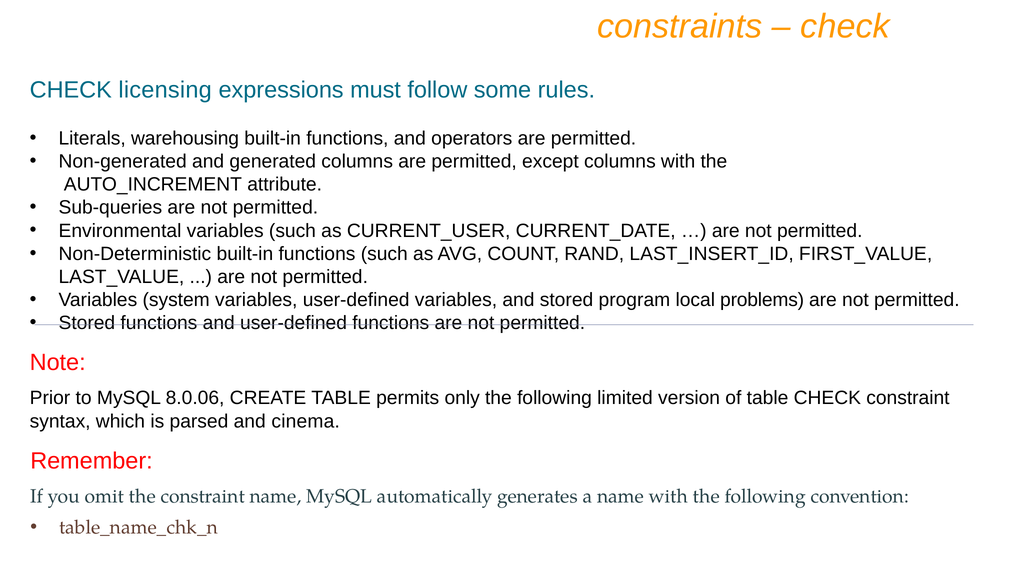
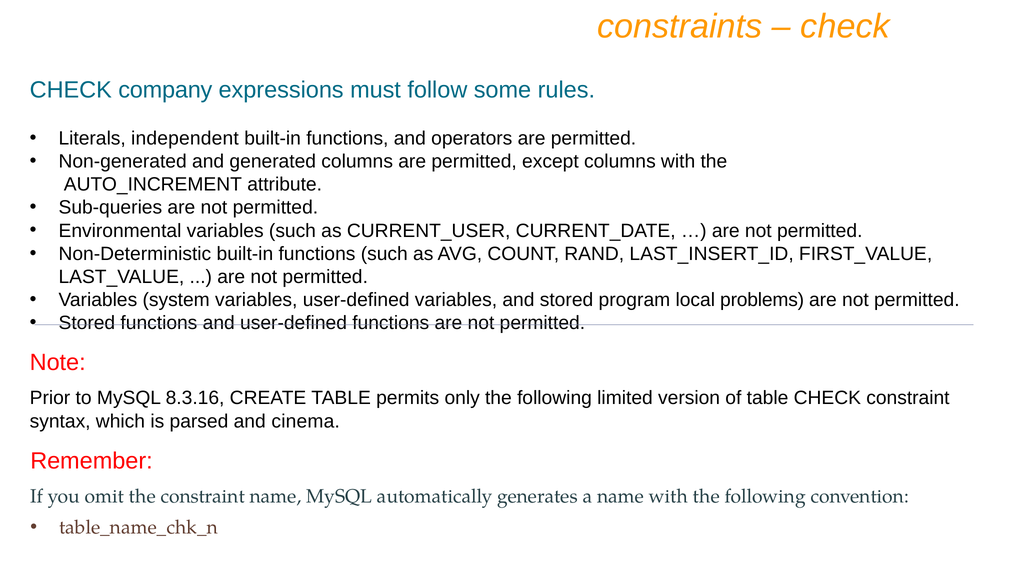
licensing: licensing -> company (165, 90)
warehousing: warehousing -> independent (185, 138)
8.0.06: 8.0.06 -> 8.3.16 (195, 398)
